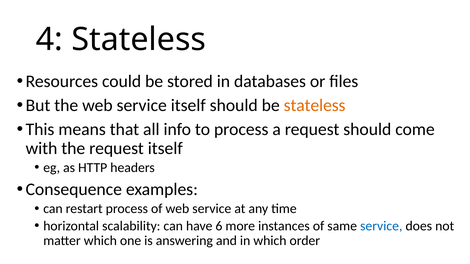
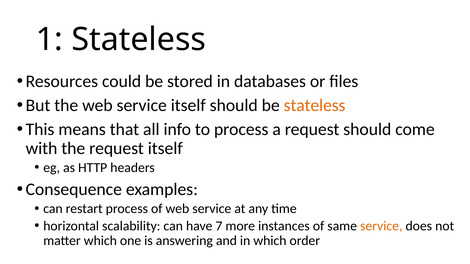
4: 4 -> 1 (49, 39)
6: 6 -> 7 (219, 226)
service colour: blue -> orange (381, 226)
